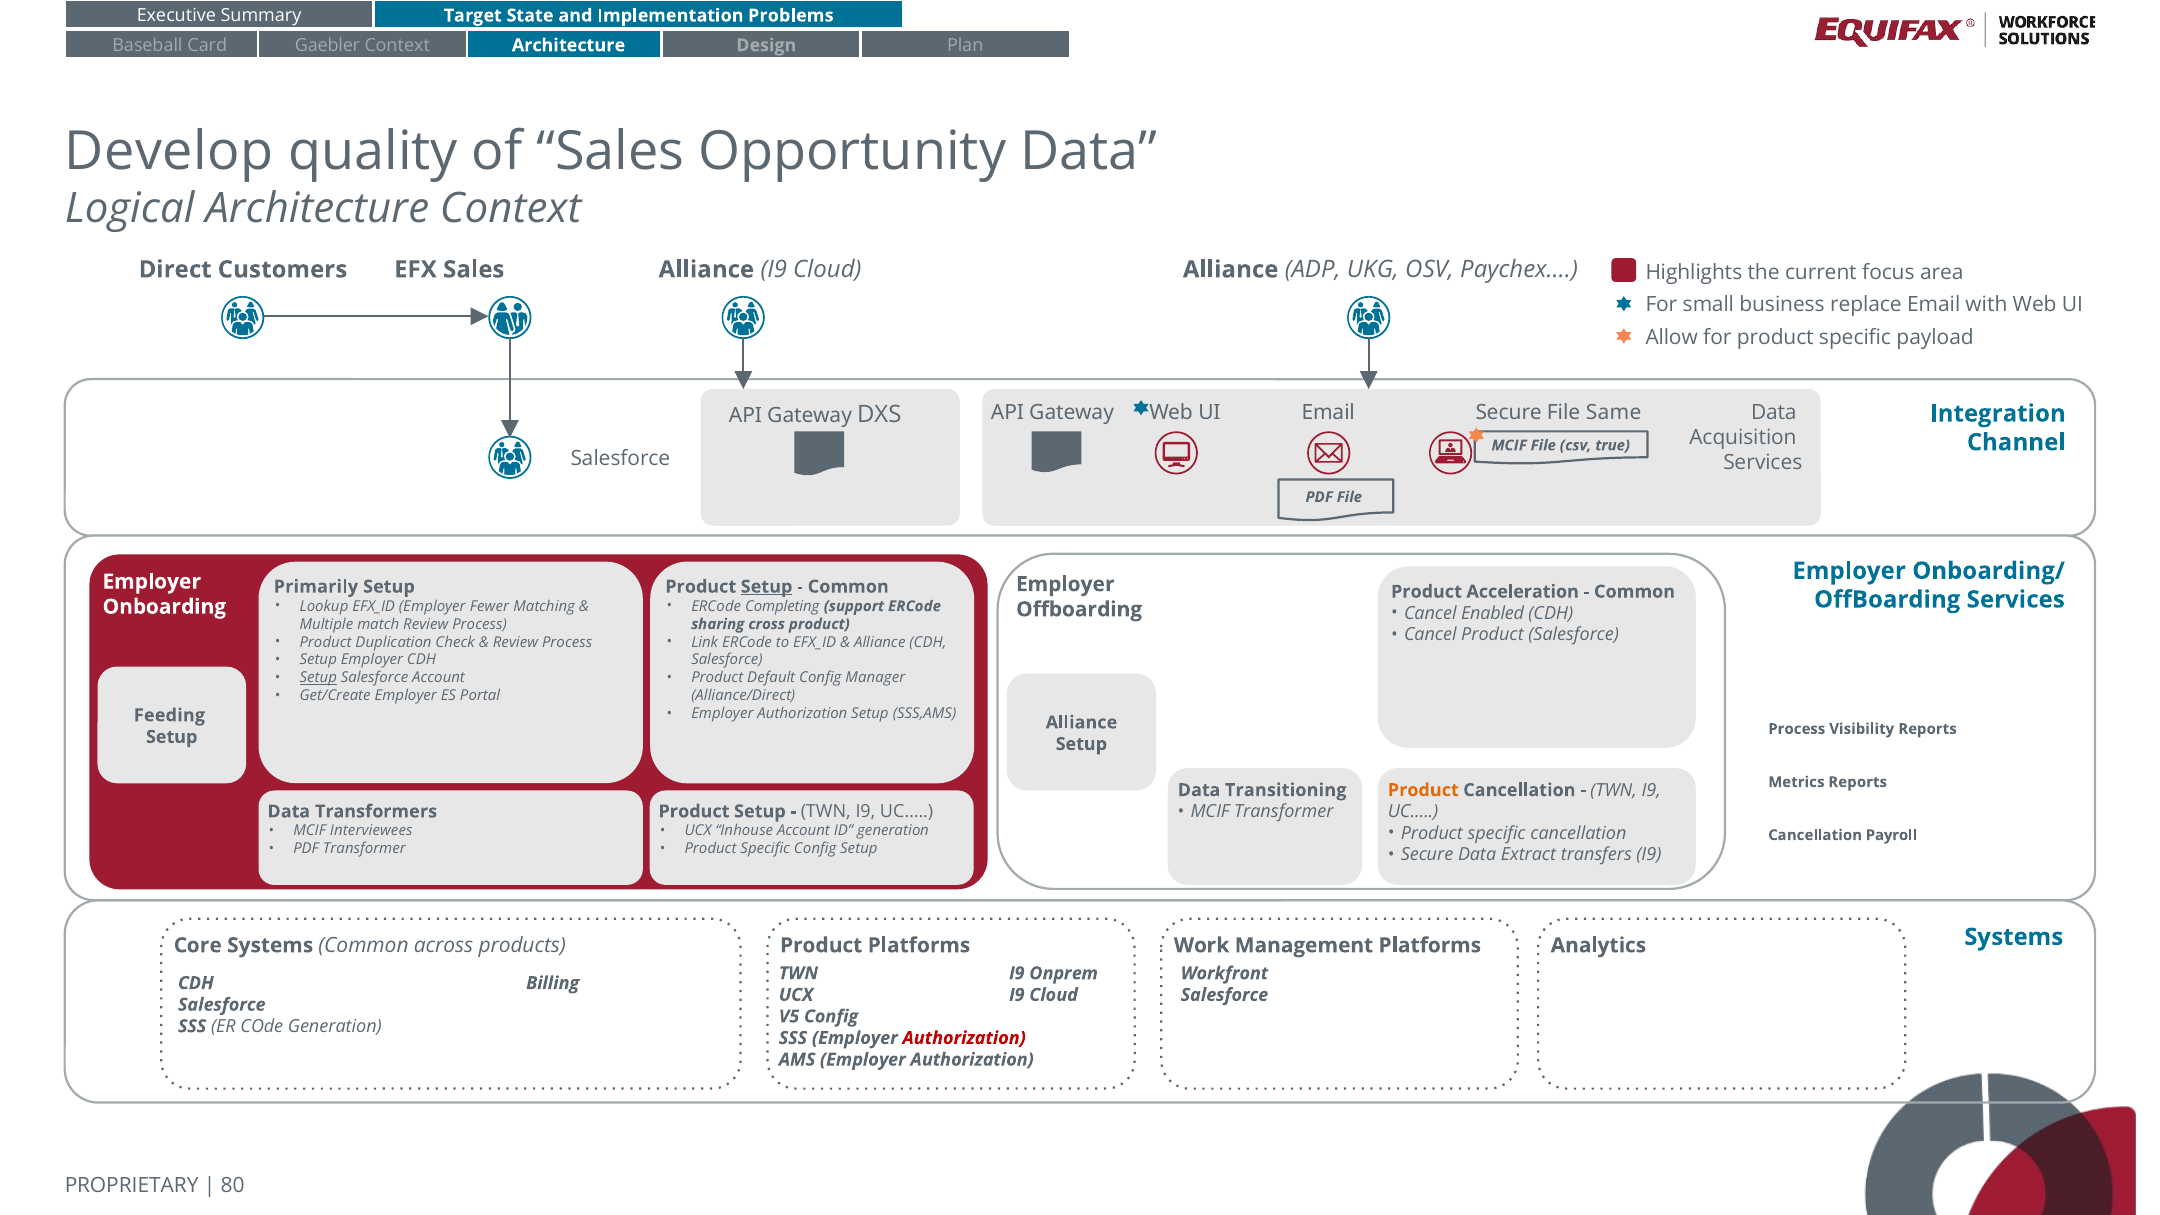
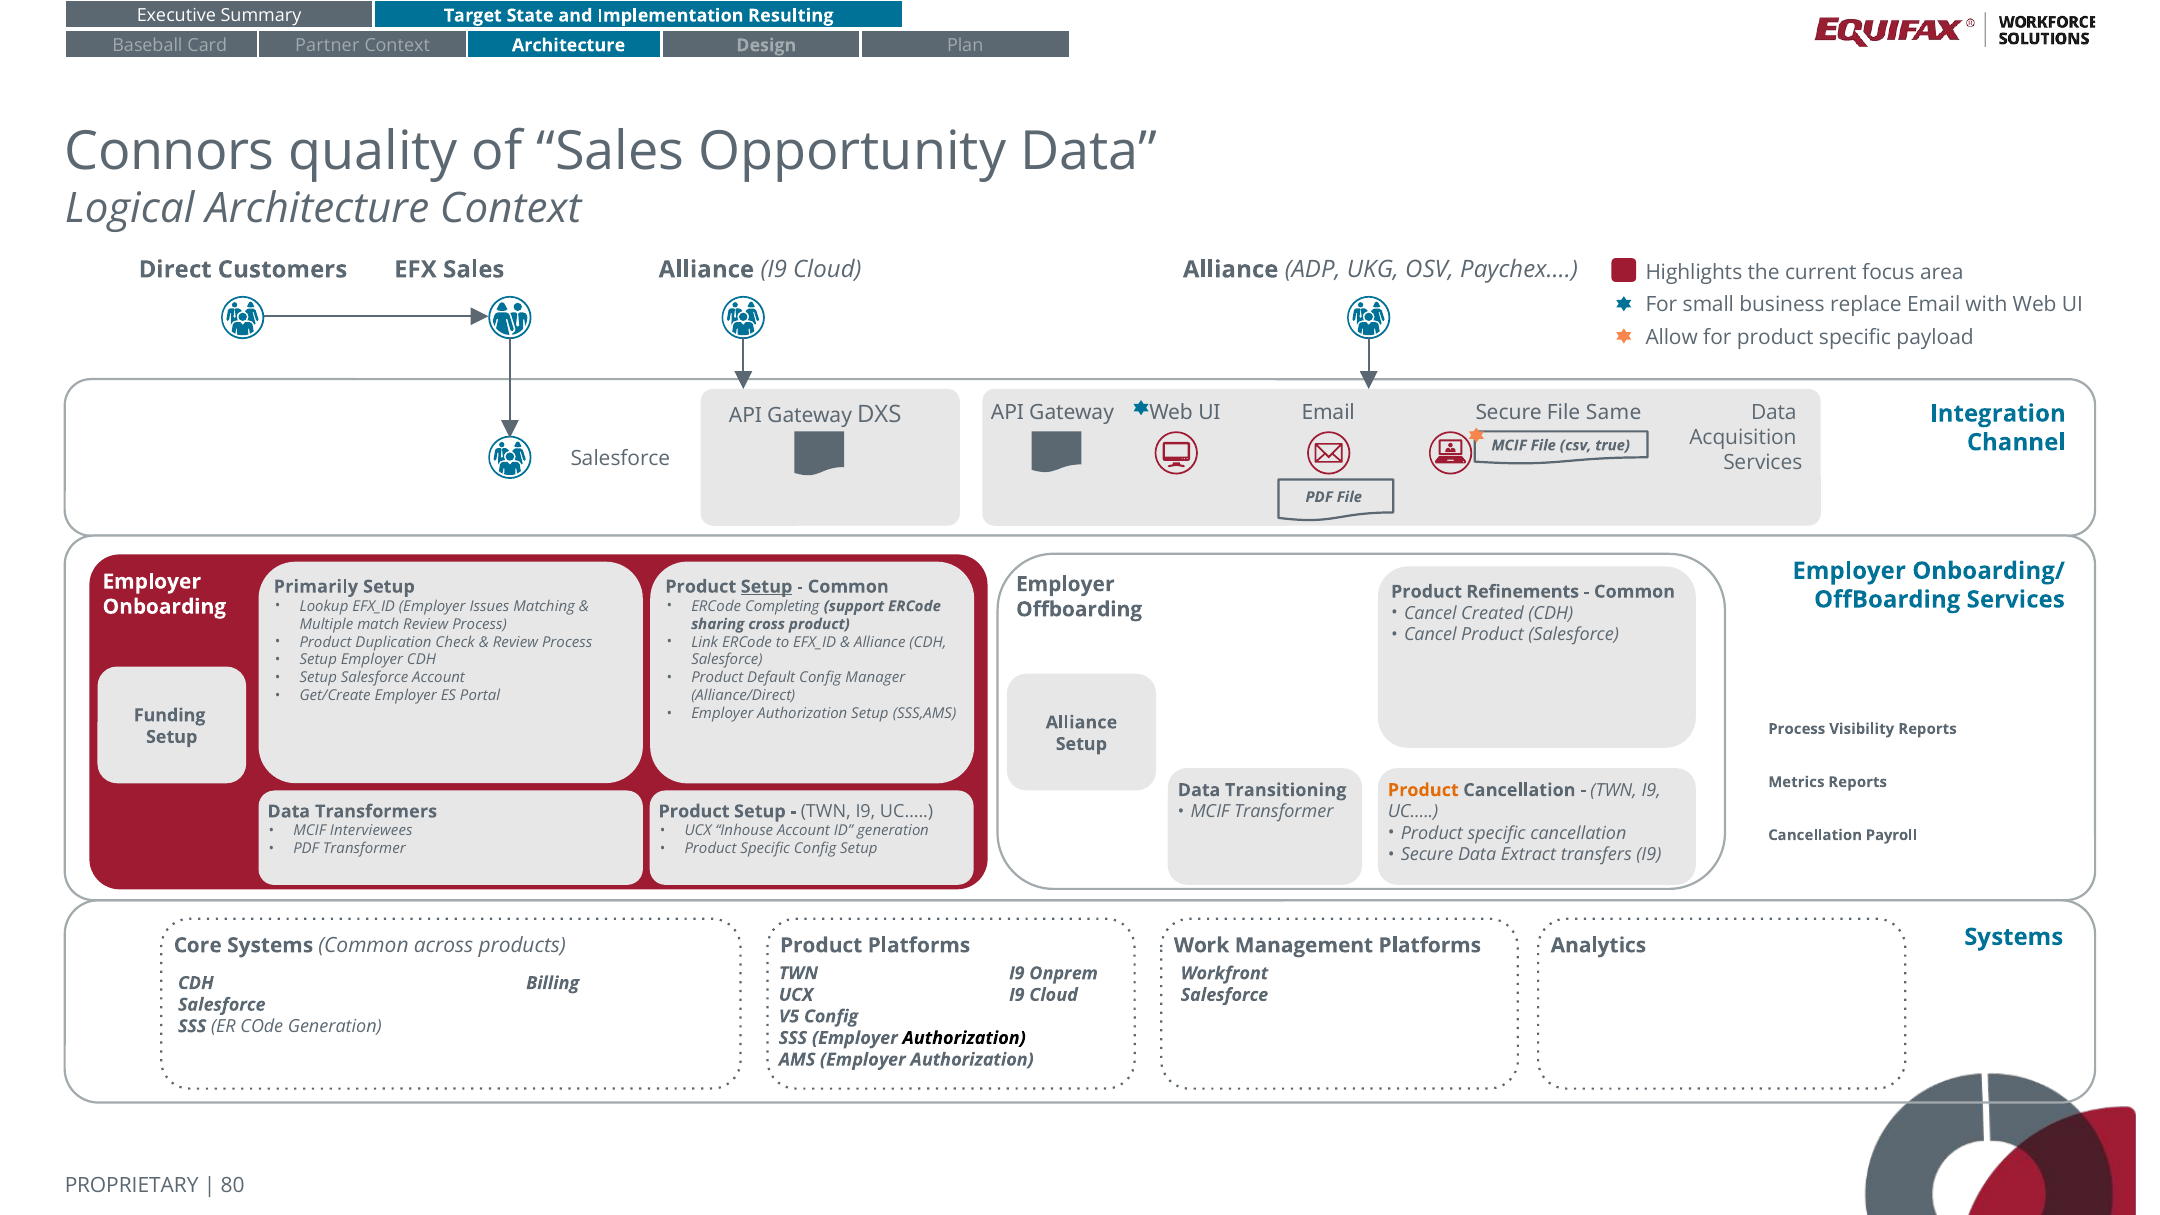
Problems: Problems -> Resulting (791, 16)
Gaebler: Gaebler -> Partner (327, 45)
Develop: Develop -> Connors (170, 152)
Acceleration: Acceleration -> Refinements (1523, 592)
Fewer: Fewer -> Issues (489, 606)
Enabled: Enabled -> Created (1492, 613)
Setup underline: present -> none (318, 678)
Feeding: Feeding -> Funding (170, 715)
Authorization colour: red -> black (964, 1038)
